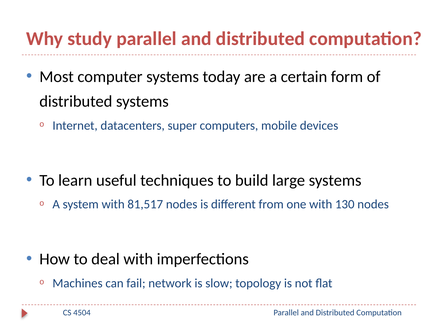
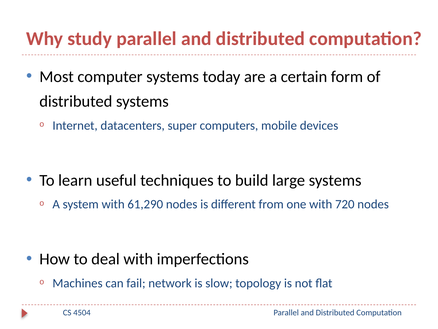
81,517: 81,517 -> 61,290 (145, 204)
130: 130 -> 720 (345, 204)
